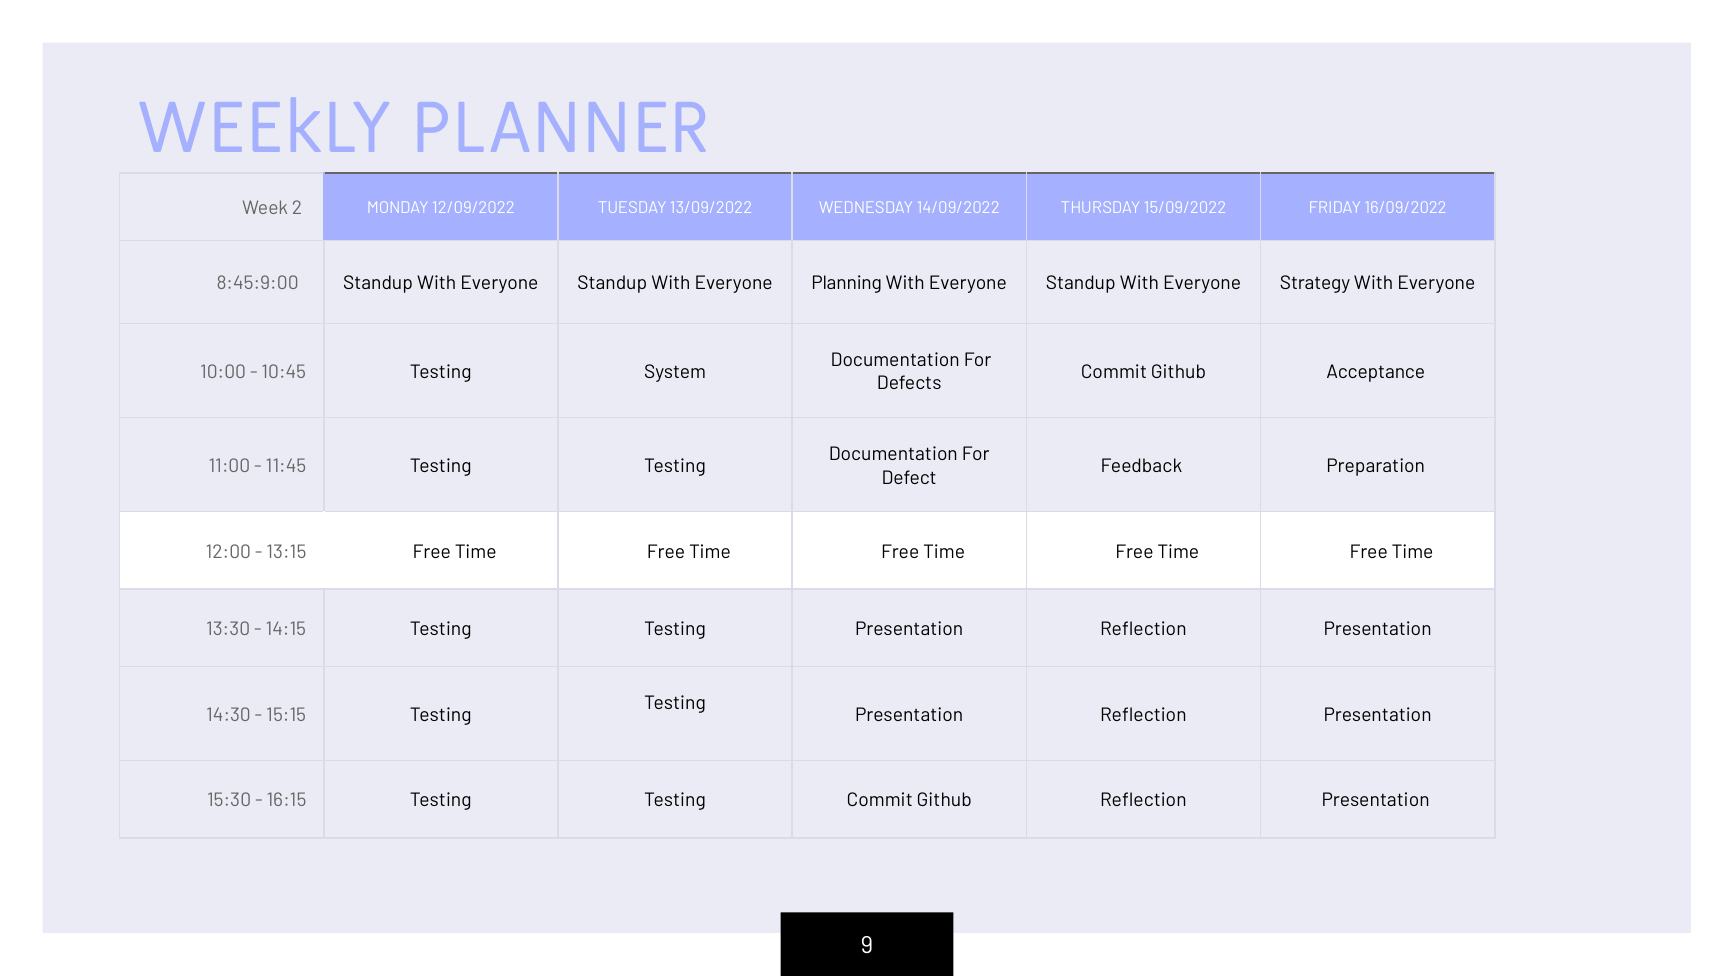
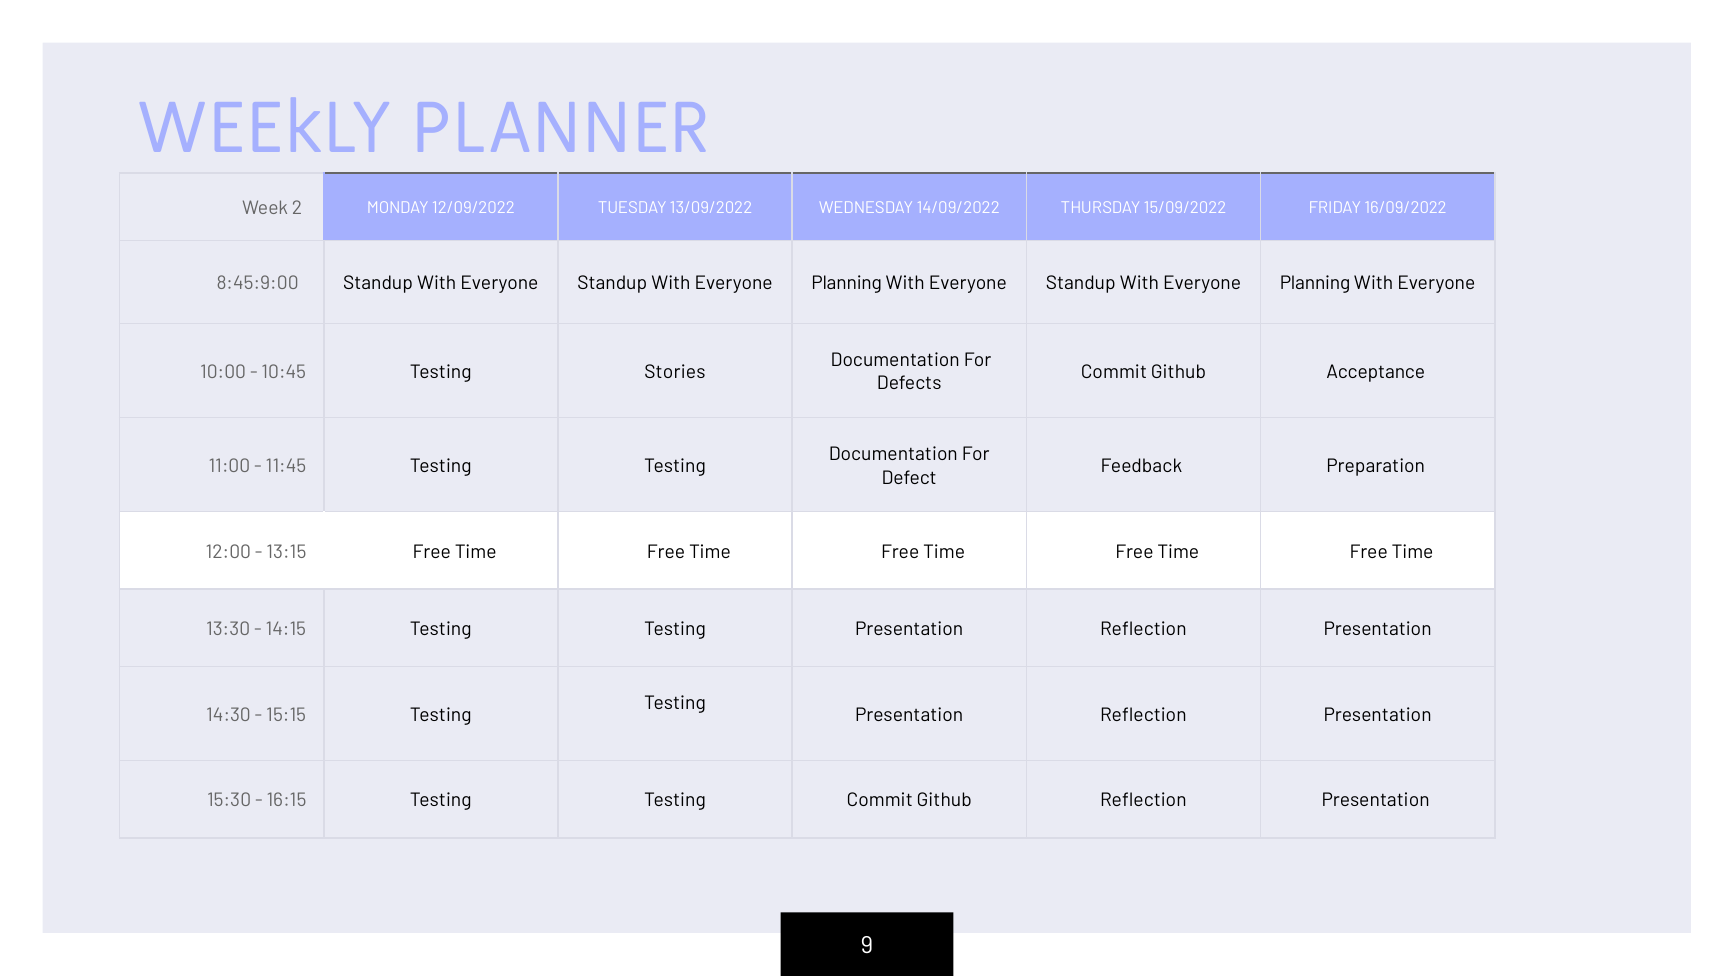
Strategy: Strategy -> Planning (1315, 283)
System: System -> Stories (675, 372)
